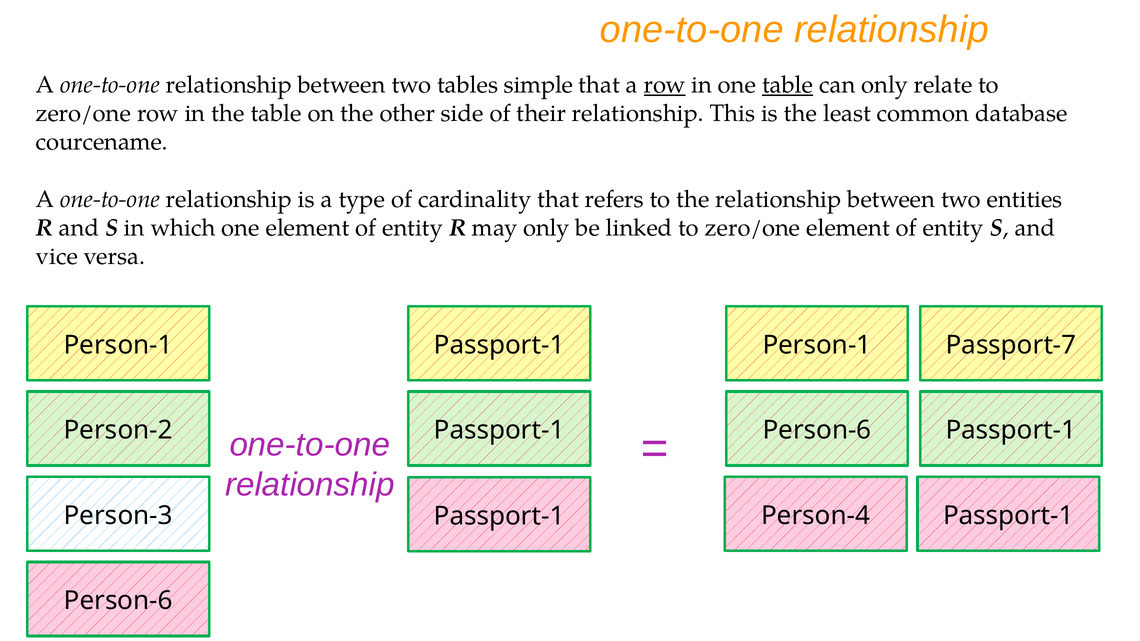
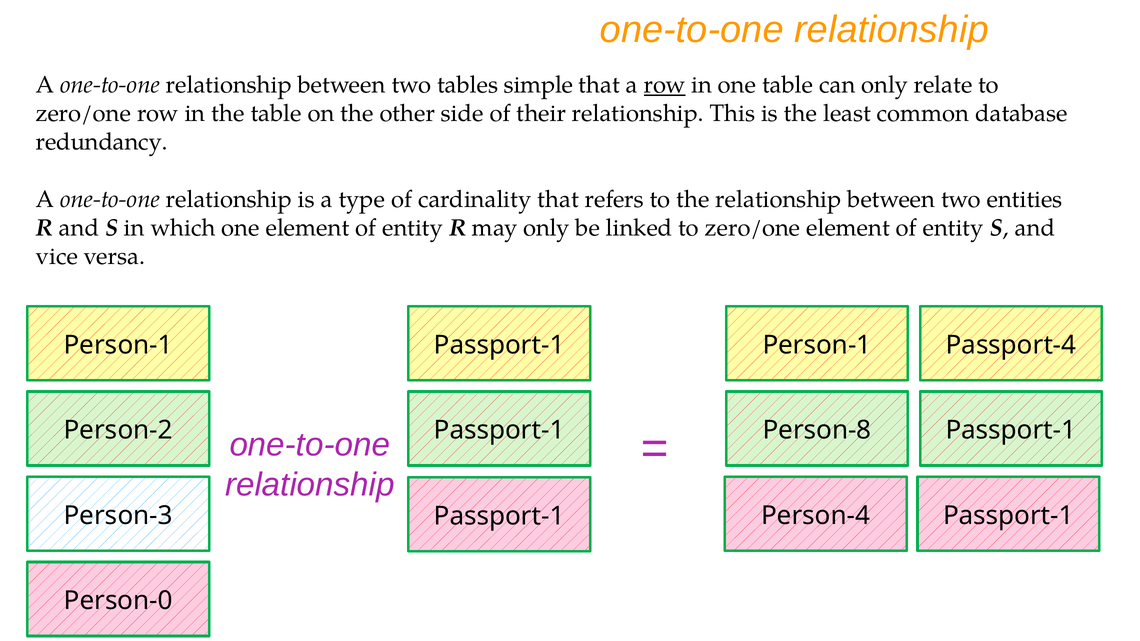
table underline: present -> none (788, 85)
courcename: courcename -> redundancy (102, 142)
Passport-7: Passport-7 -> Passport-4 (1011, 345)
Person-2 Passport-1 Person-6: Person-6 -> Person-8 (817, 430)
Person-6: Person-6 -> Person-0 (118, 601)
